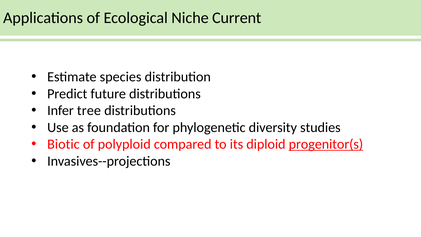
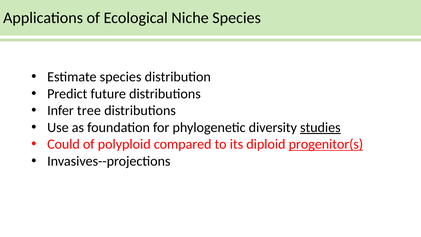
Niche Current: Current -> Species (237, 18)
studies underline: none -> present (320, 127)
Biotic: Biotic -> Could (63, 144)
